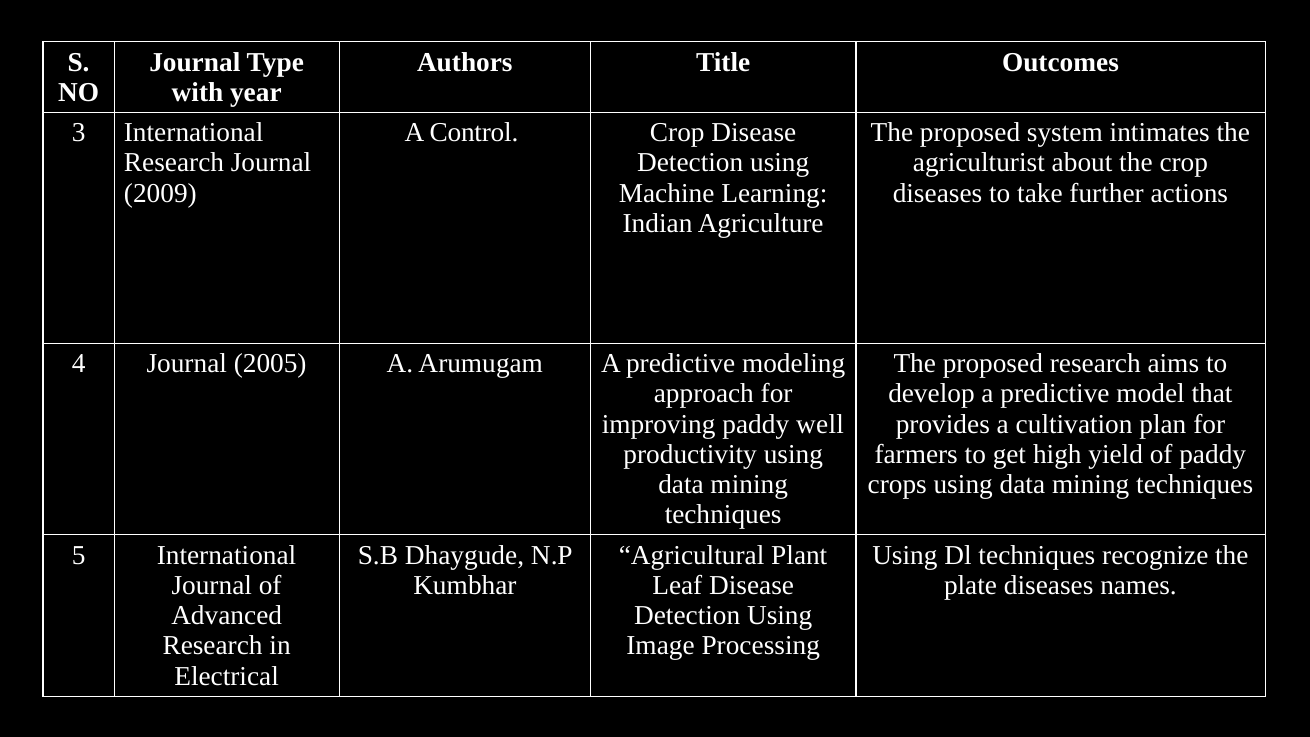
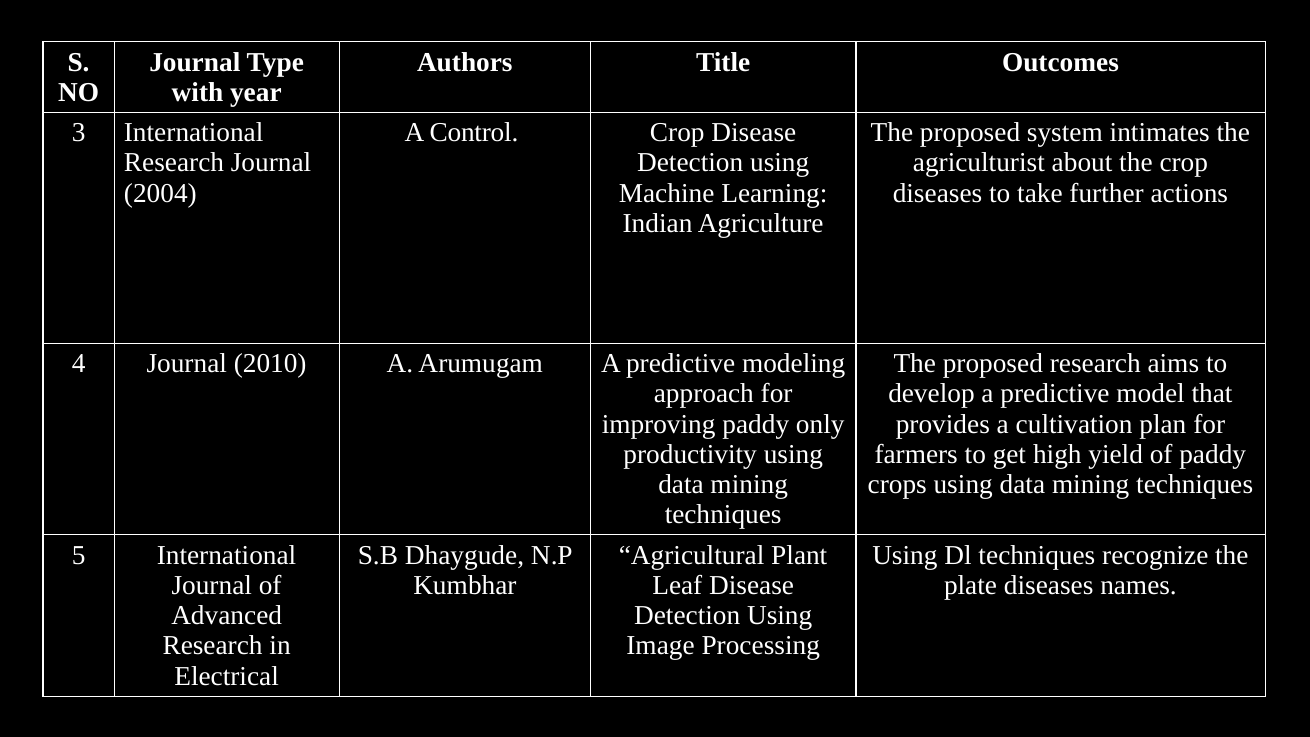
2009: 2009 -> 2004 (160, 193)
2005: 2005 -> 2010 (270, 363)
well: well -> only (820, 424)
